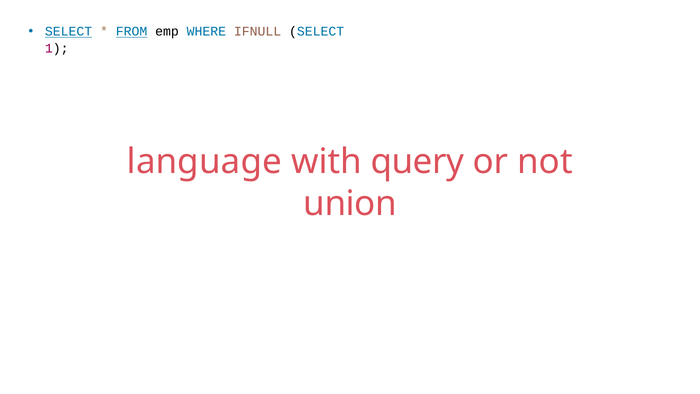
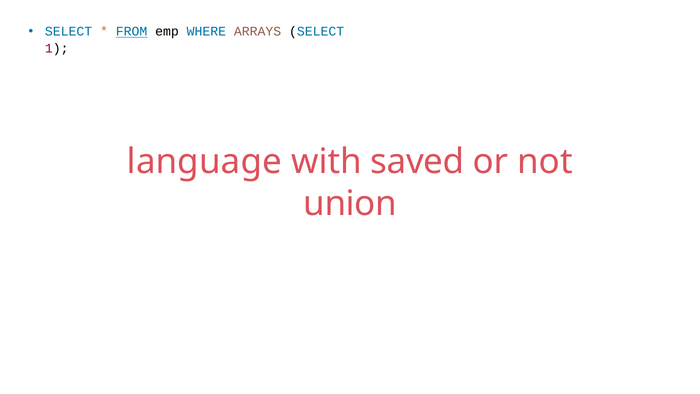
SELECT underline: present -> none (69, 32)
IFNULL: IFNULL -> ARRAYS (258, 32)
query: query -> saved (417, 162)
